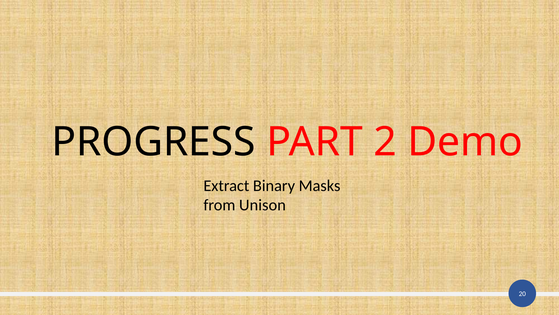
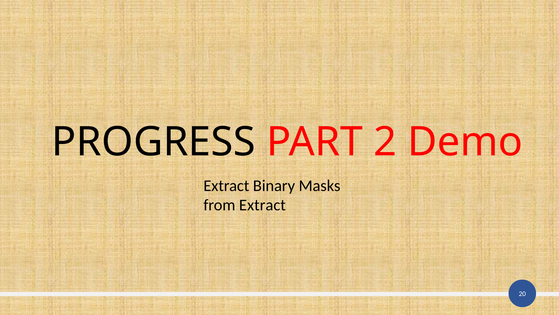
from Unison: Unison -> Extract (262, 205)
